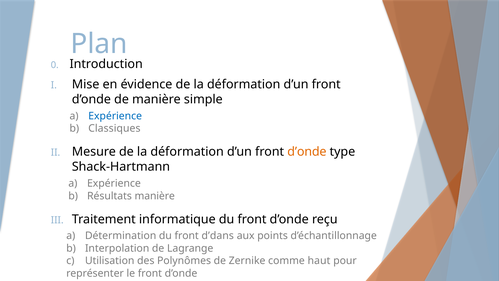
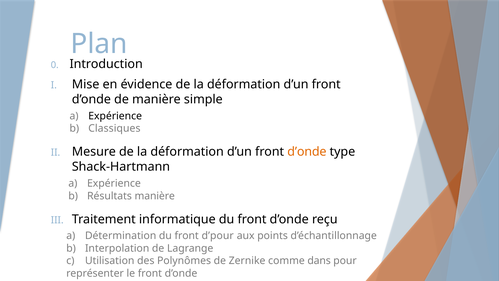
Expérience colour: blue -> black (115, 116)
d’dans: d’dans -> d’pour (218, 236)
haut: haut -> dans (319, 261)
